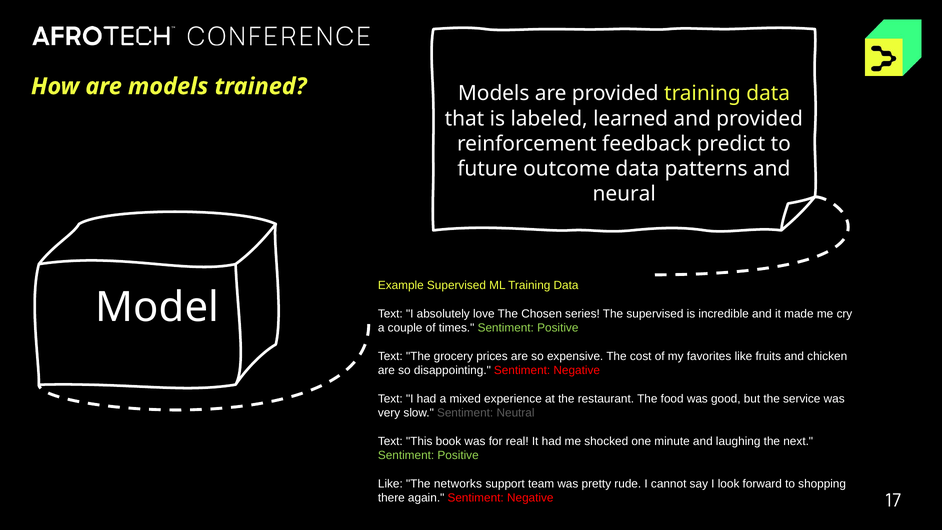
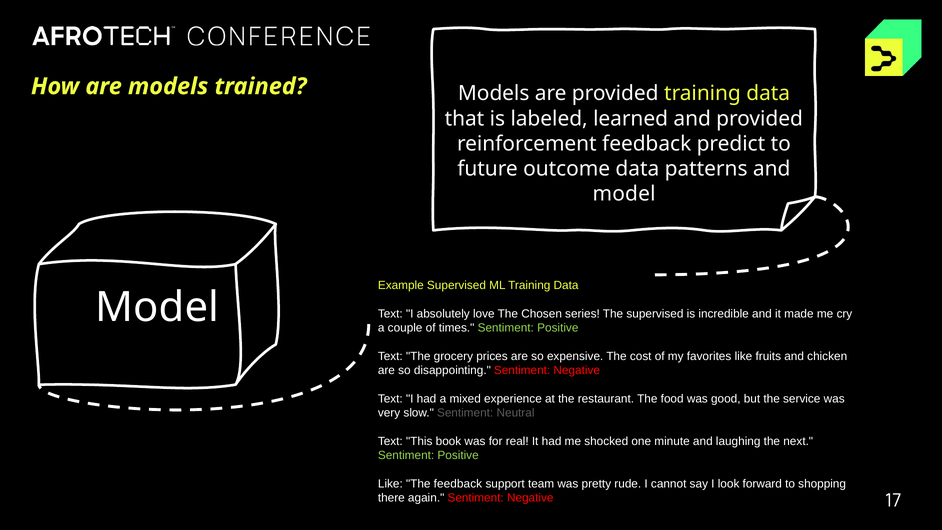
neural: neural -> model (624, 194)
The networks: networks -> feedback (458, 484)
